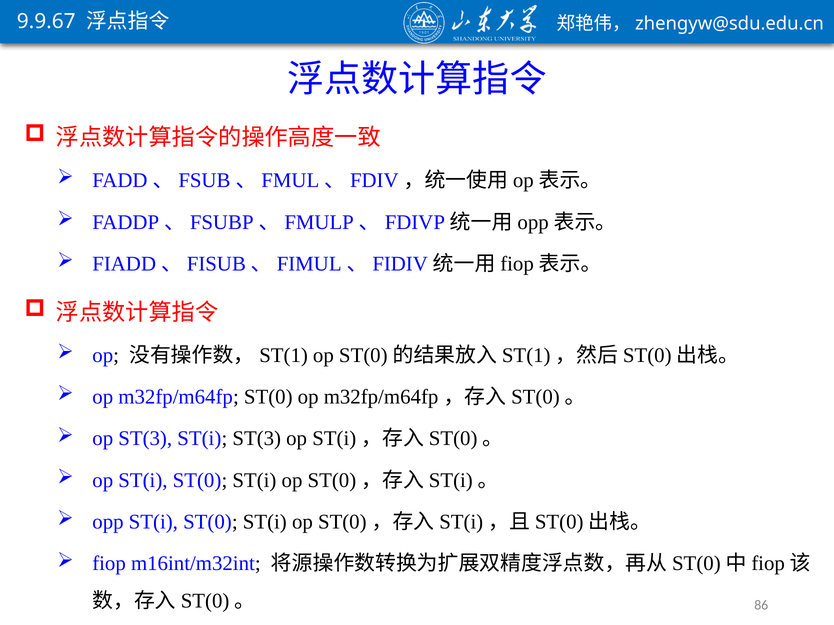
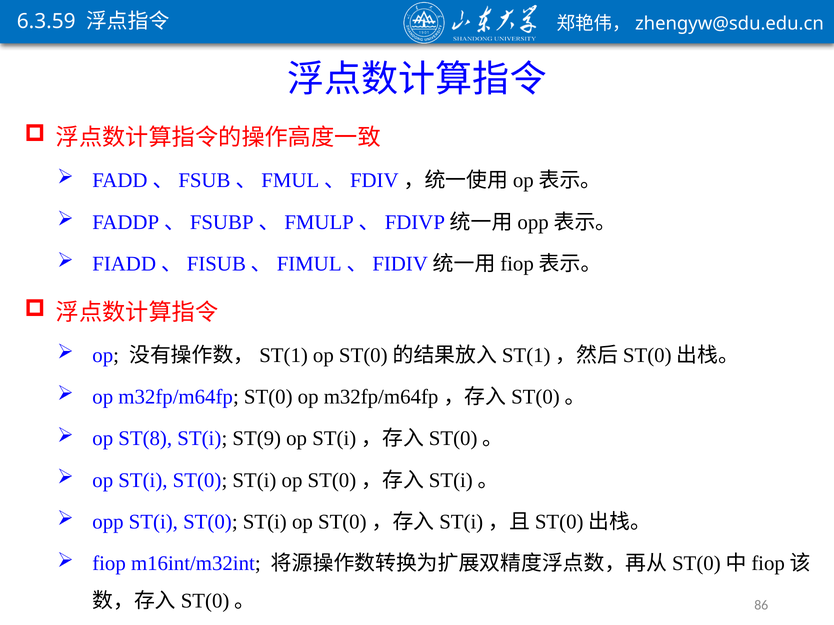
9.9.67: 9.9.67 -> 6.3.59 (46, 21)
op ST(3: ST(3 -> ST(8 (145, 439)
ST(i ST(3: ST(3 -> ST(9 (257, 439)
